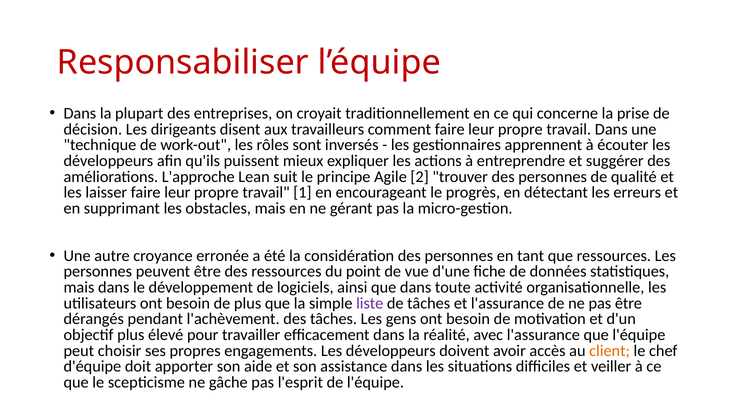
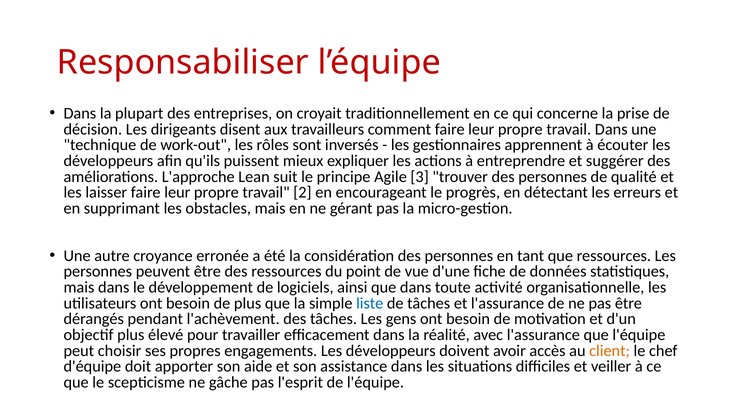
2: 2 -> 3 (420, 177)
1: 1 -> 2 (302, 193)
liste colour: purple -> blue (370, 303)
